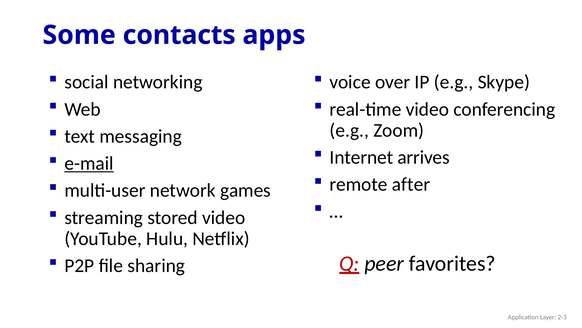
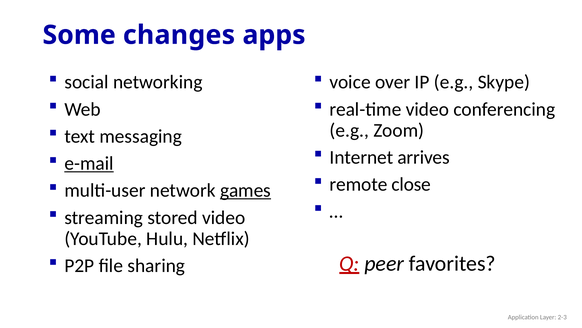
contacts: contacts -> changes (179, 35)
after: after -> close (411, 184)
games underline: none -> present (245, 190)
